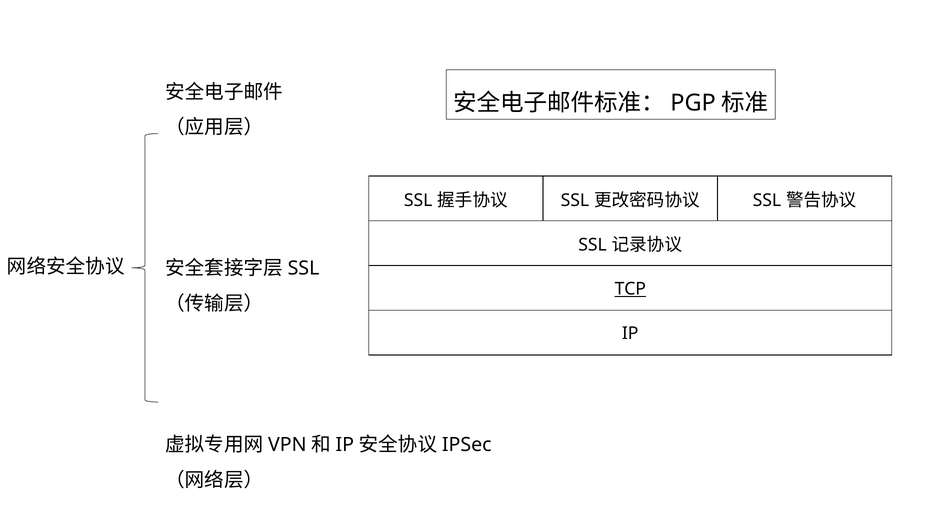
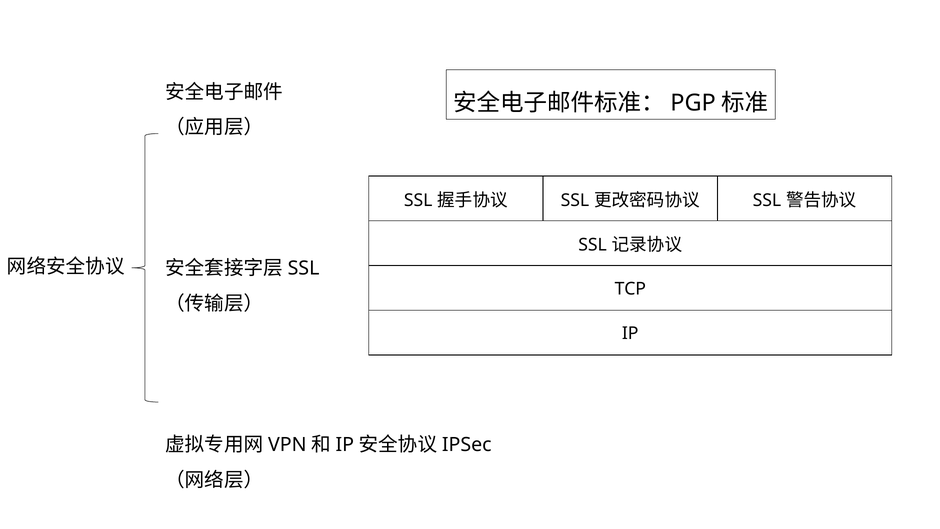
TCP underline: present -> none (630, 289)
